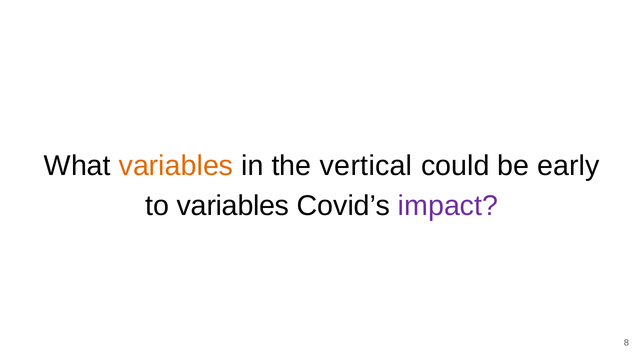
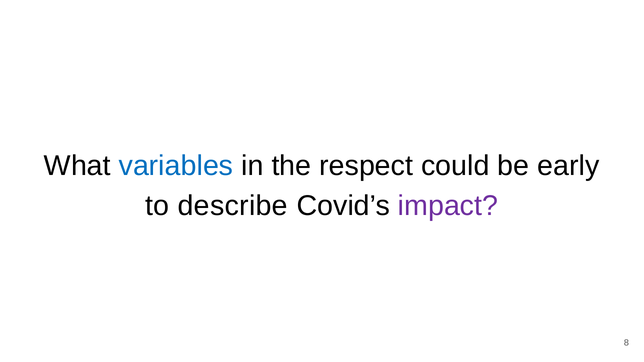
variables colour: orange -> blue (176, 166)
vertical: vertical -> respect (366, 166)
to variables: variables -> describe (233, 206)
